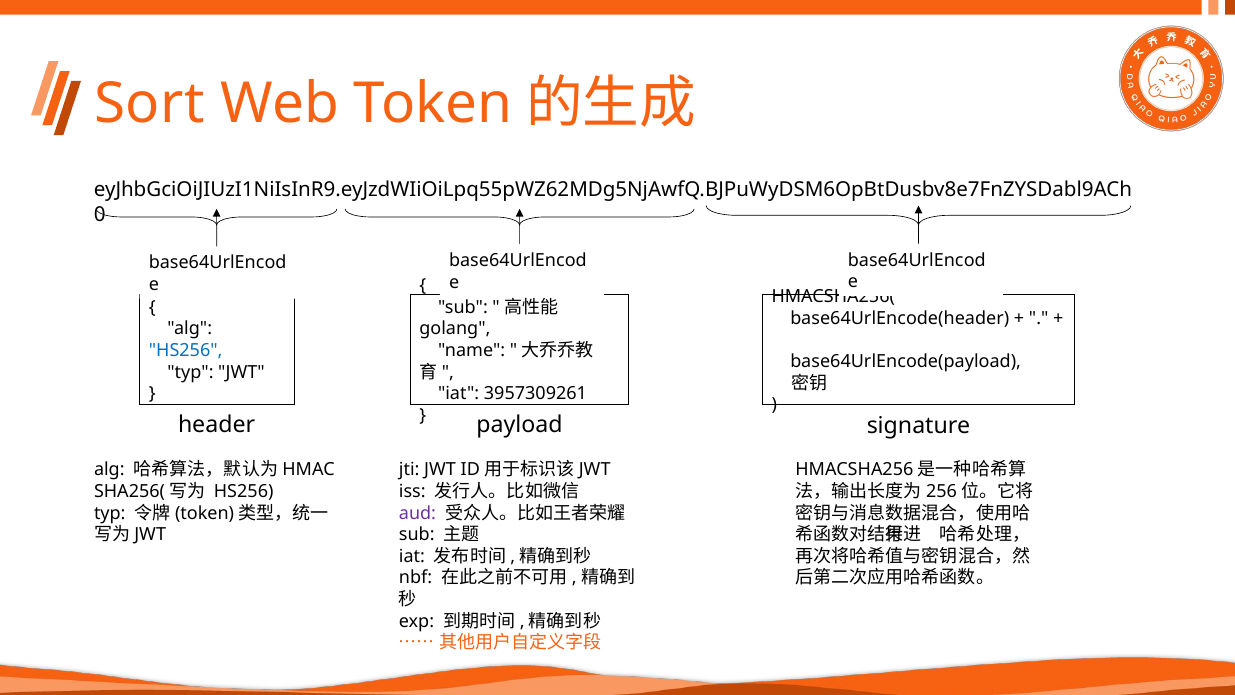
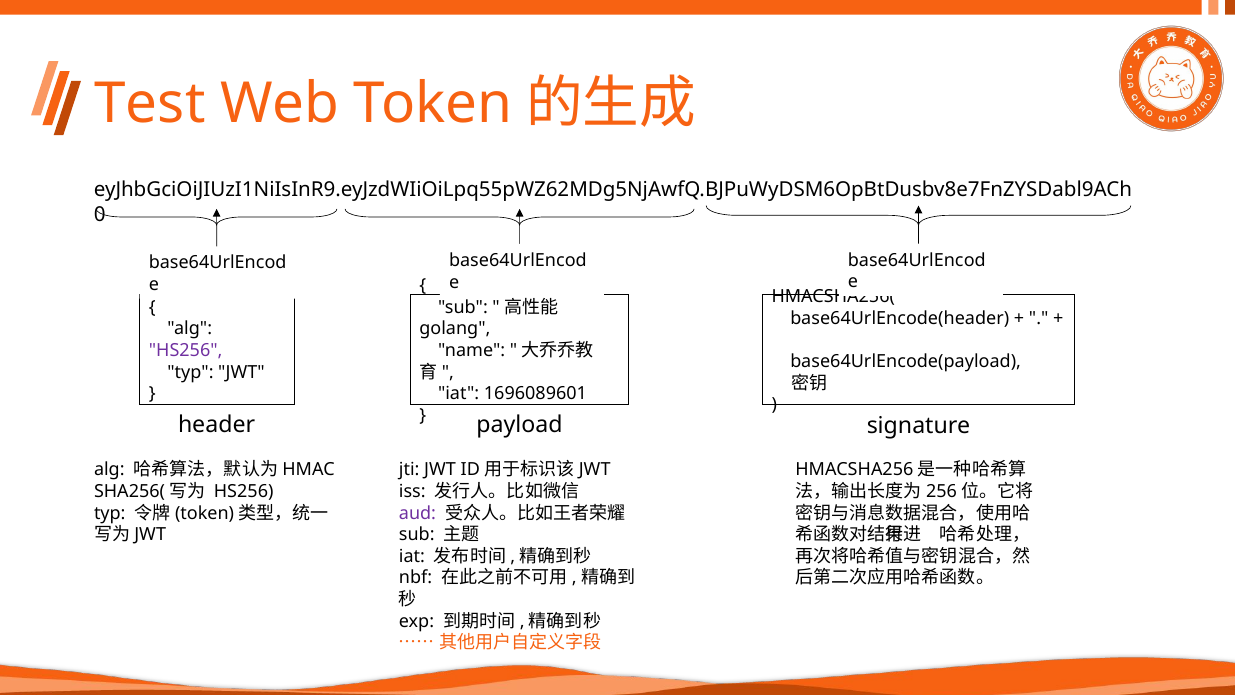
Sort: Sort -> Test (150, 104)
HS256 colour: blue -> purple (186, 350)
3957309261: 3957309261 -> 1696089601 (535, 394)
